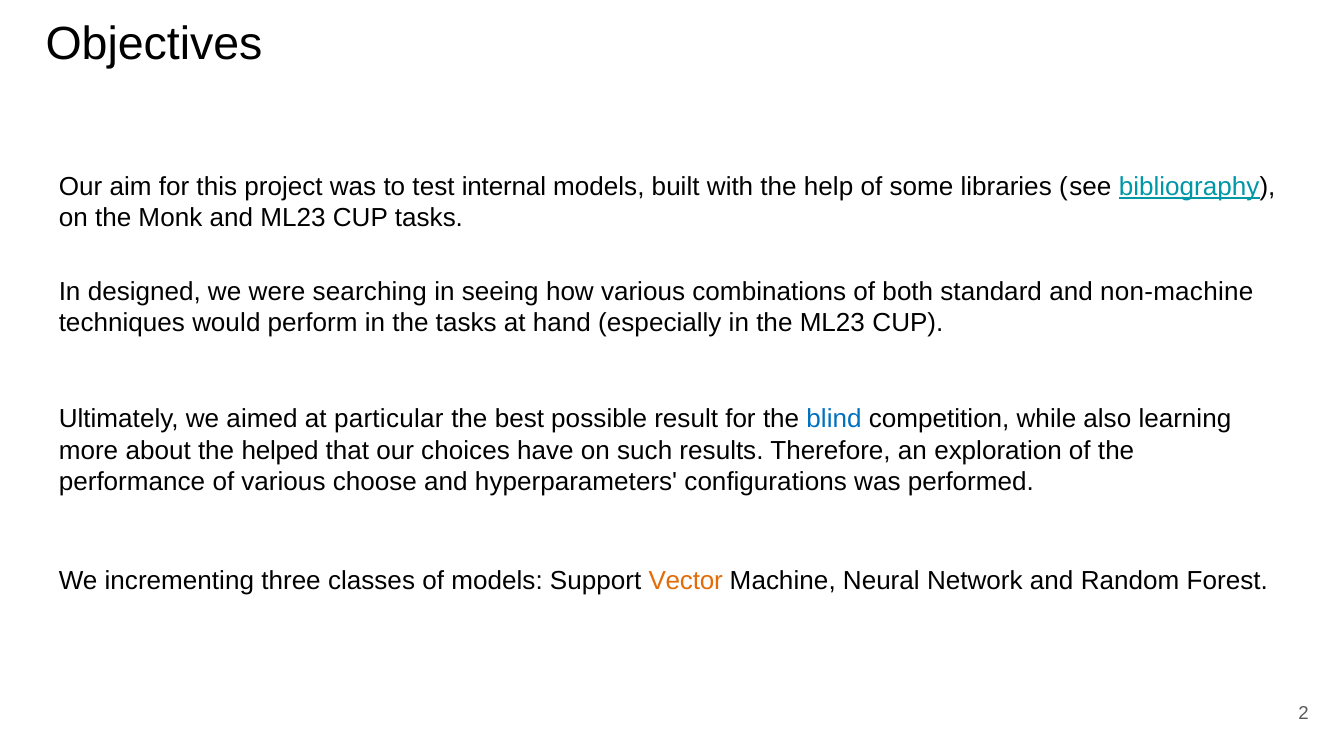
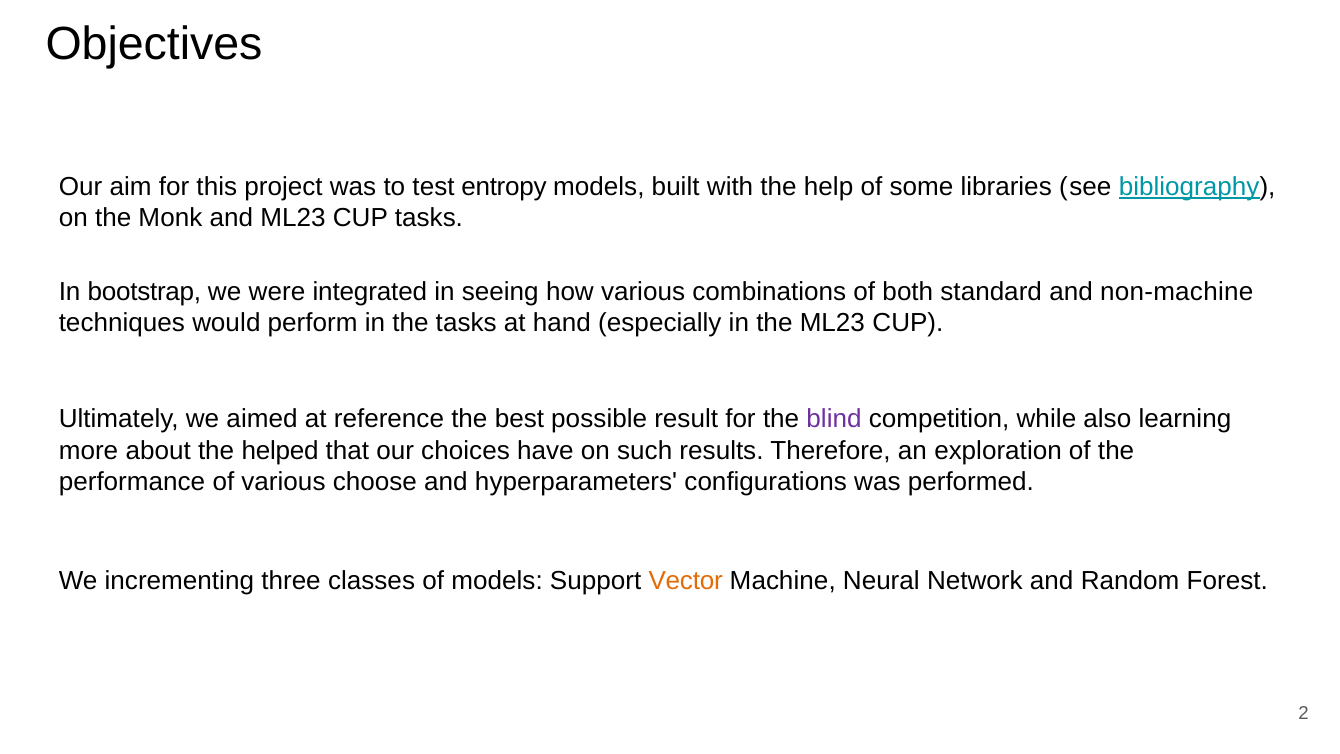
internal: internal -> entropy (504, 186)
designed: designed -> bootstrap (144, 292)
searching: searching -> integrated (370, 292)
particular: particular -> reference (389, 419)
blind colour: blue -> purple (834, 419)
